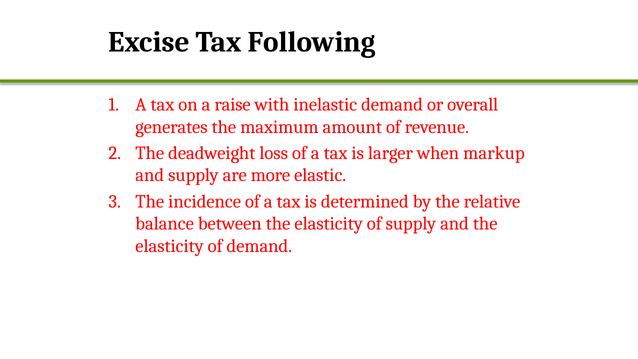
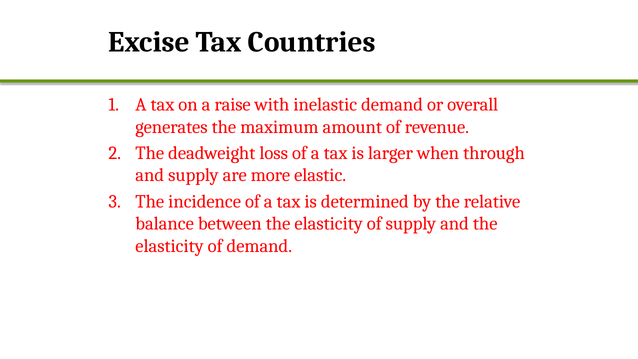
Following: Following -> Countries (312, 42)
markup: markup -> through (494, 153)
